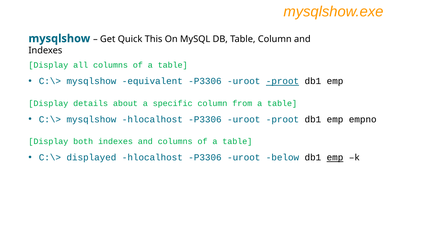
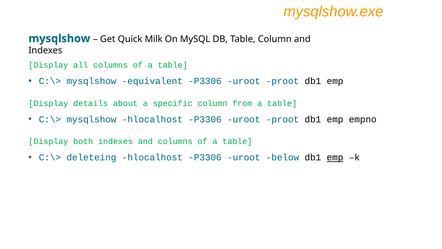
This: This -> Milk (154, 39)
proot underline: present -> none (282, 81)
displayed: displayed -> deleteing (91, 157)
